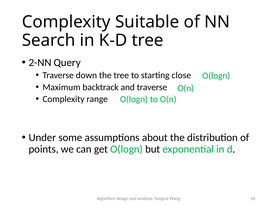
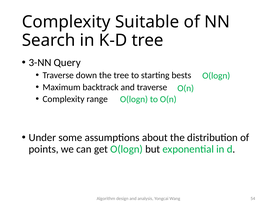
2-NN: 2-NN -> 3-NN (40, 62)
close: close -> bests (181, 75)
